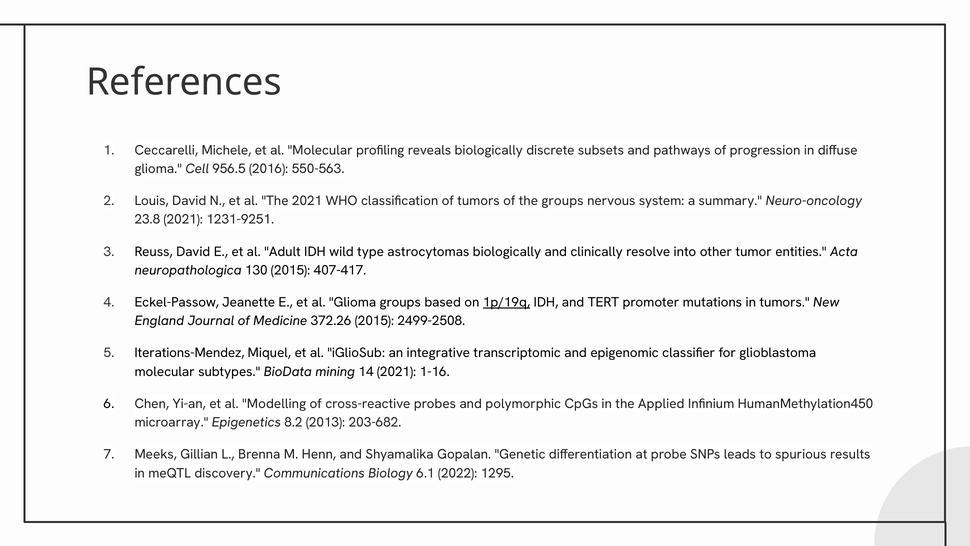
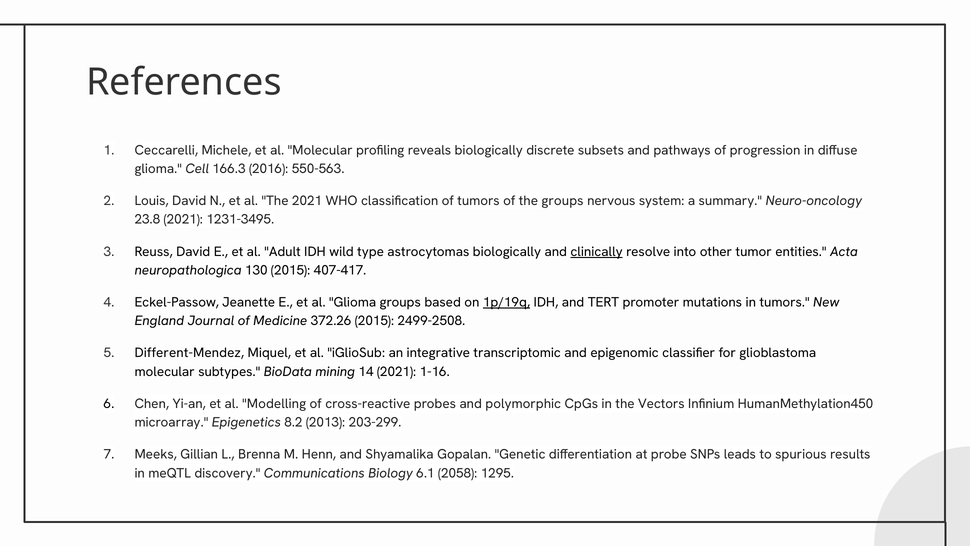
956.5: 956.5 -> 166.3 (229, 169)
1231-9251: 1231-9251 -> 1231-3495 (240, 219)
clinically underline: none -> present (597, 251)
Iterations-Mendez: Iterations-Mendez -> Different-Mendez (189, 353)
Applied: Applied -> Vectors (661, 403)
203-682: 203-682 -> 203-299 (375, 422)
2022: 2022 -> 2058 (458, 473)
